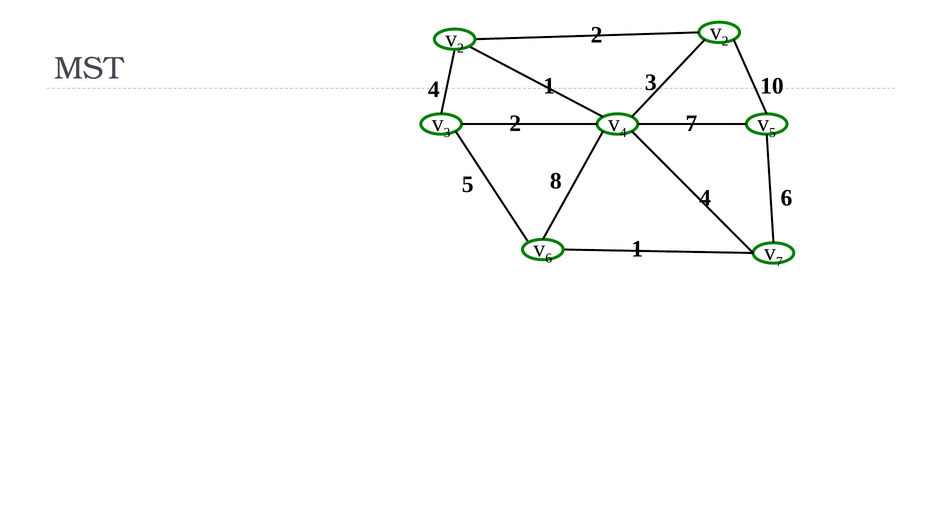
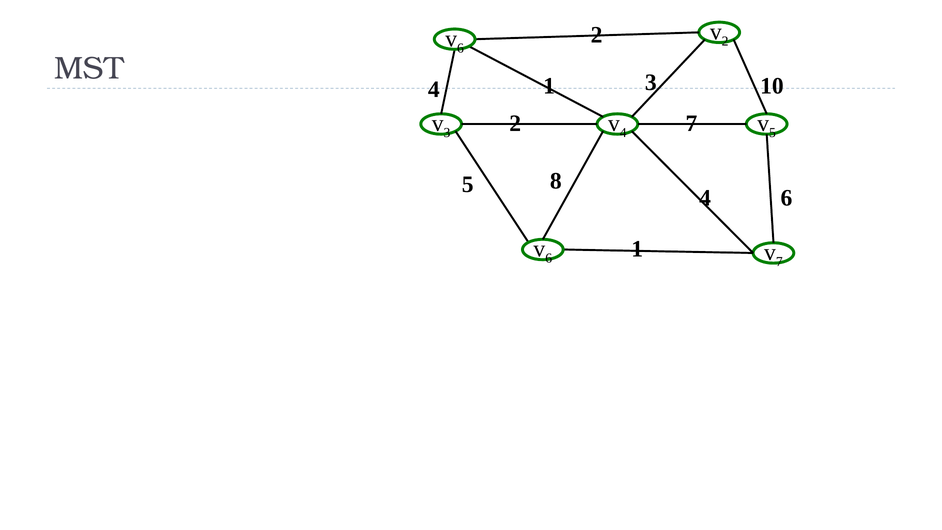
2: 2 -> 6 (461, 48)
